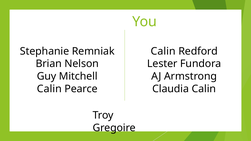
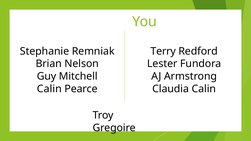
Calin: Calin -> Terry (163, 51)
